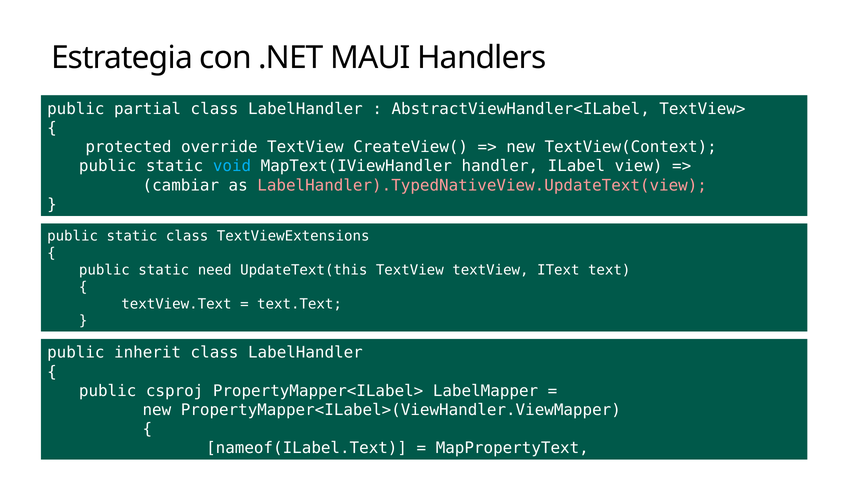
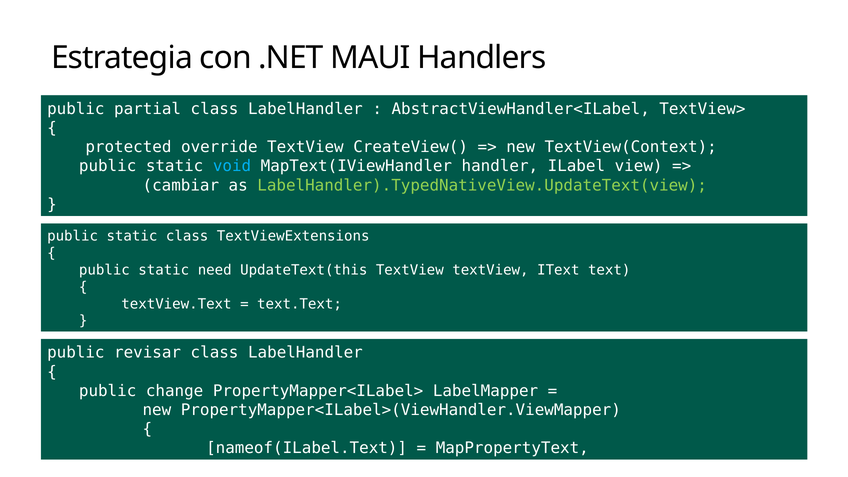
LabelHandler).TypedNativeView.UpdateText(view colour: pink -> light green (482, 185)
inherit: inherit -> revisar (148, 353)
csproj: csproj -> change (175, 391)
